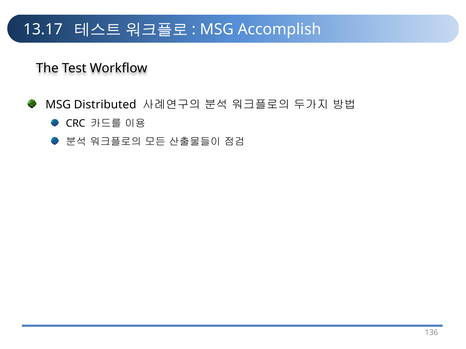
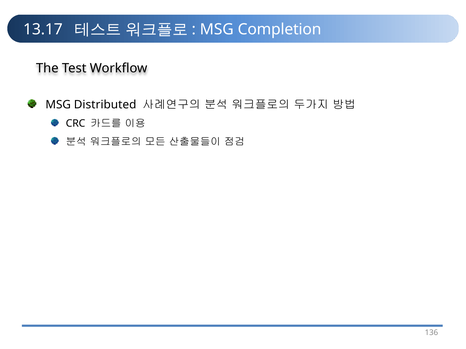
Accomplish: Accomplish -> Completion (280, 29)
